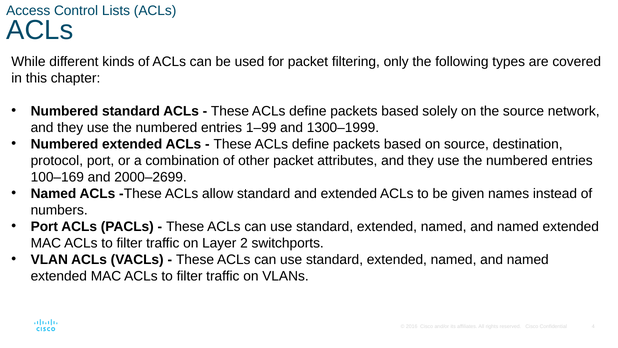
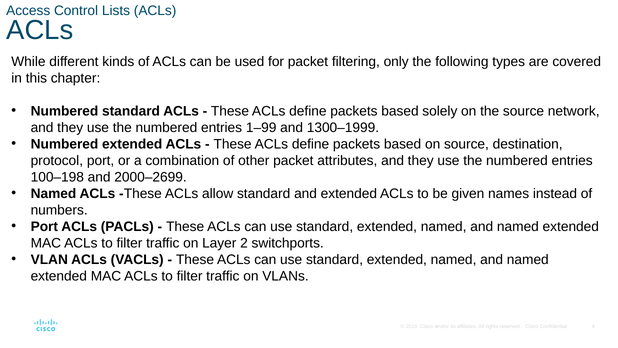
100–169: 100–169 -> 100–198 (57, 177)
